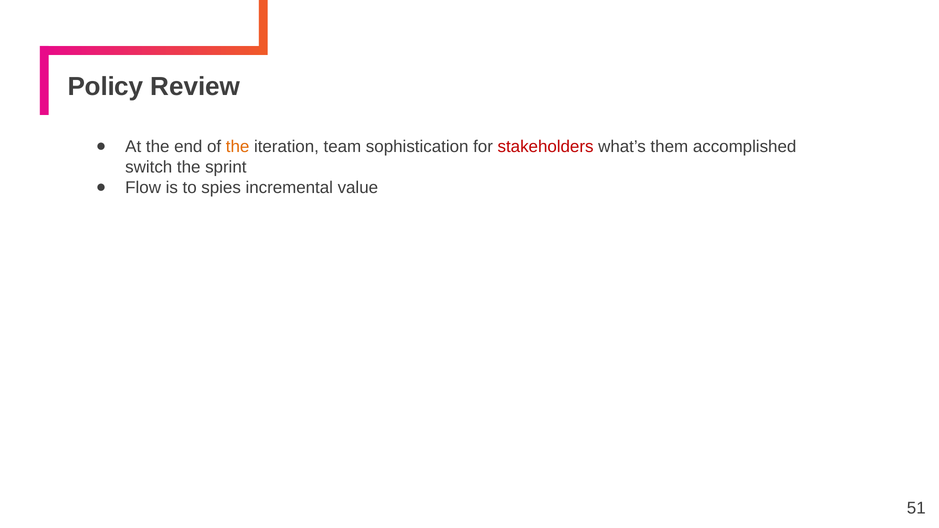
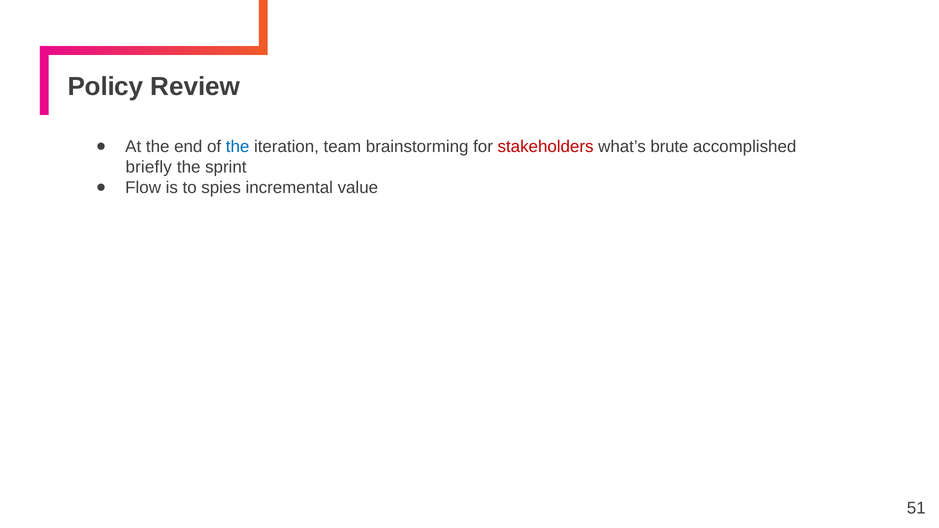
the colour: orange -> blue (238, 147)
sophistication: sophistication -> brainstorming (417, 147)
them: them -> brute (669, 147)
switch: switch -> briefly (149, 167)
